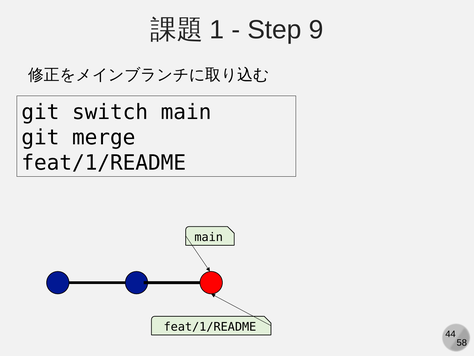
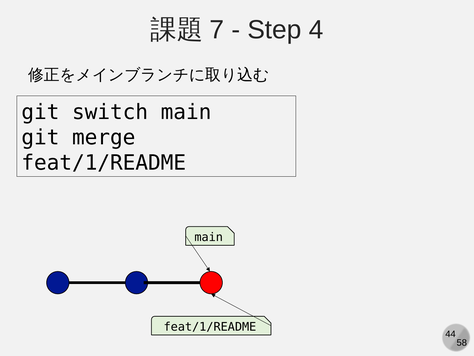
1: 1 -> 7 (217, 30)
9: 9 -> 4 (316, 30)
